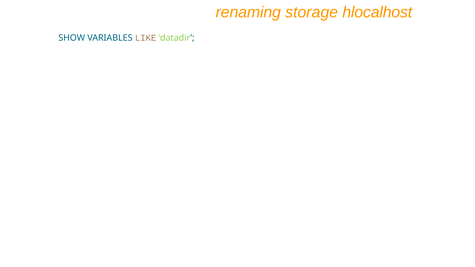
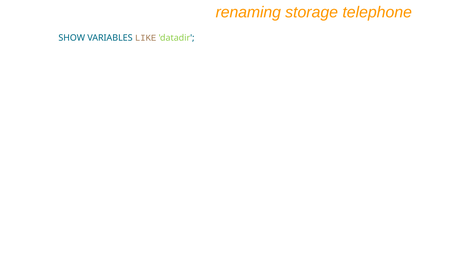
hlocalhost: hlocalhost -> telephone (377, 12)
